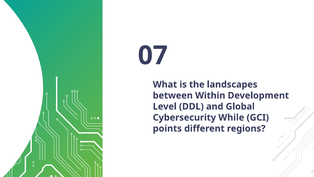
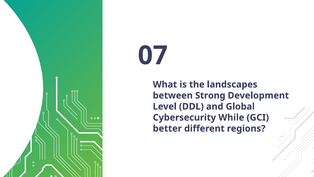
Within: Within -> Strong (210, 95)
points: points -> better (167, 128)
